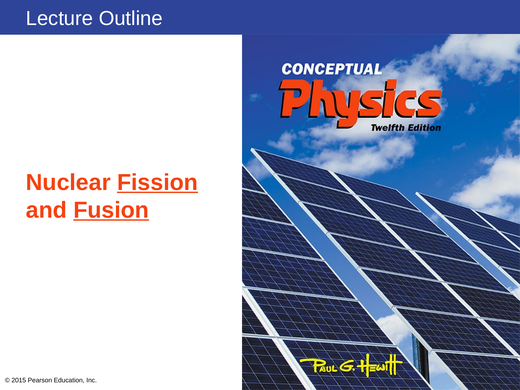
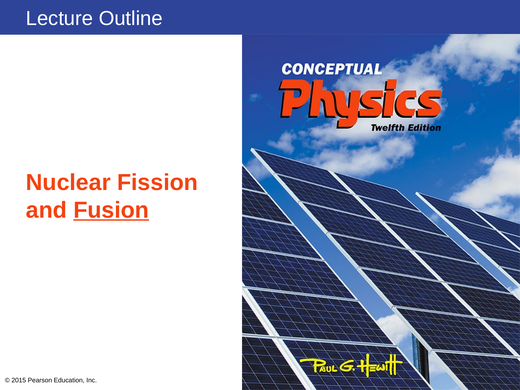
Fission underline: present -> none (158, 182)
